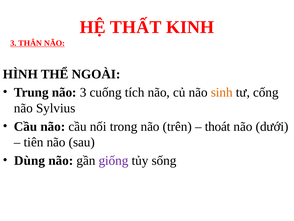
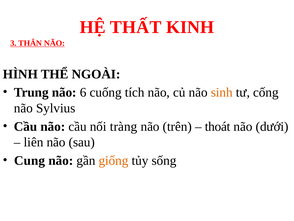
não 3: 3 -> 6 (83, 92)
trong: trong -> tràng (124, 126)
tiên: tiên -> liên (34, 142)
Dùng: Dùng -> Cung (30, 160)
giống colour: purple -> orange (113, 160)
